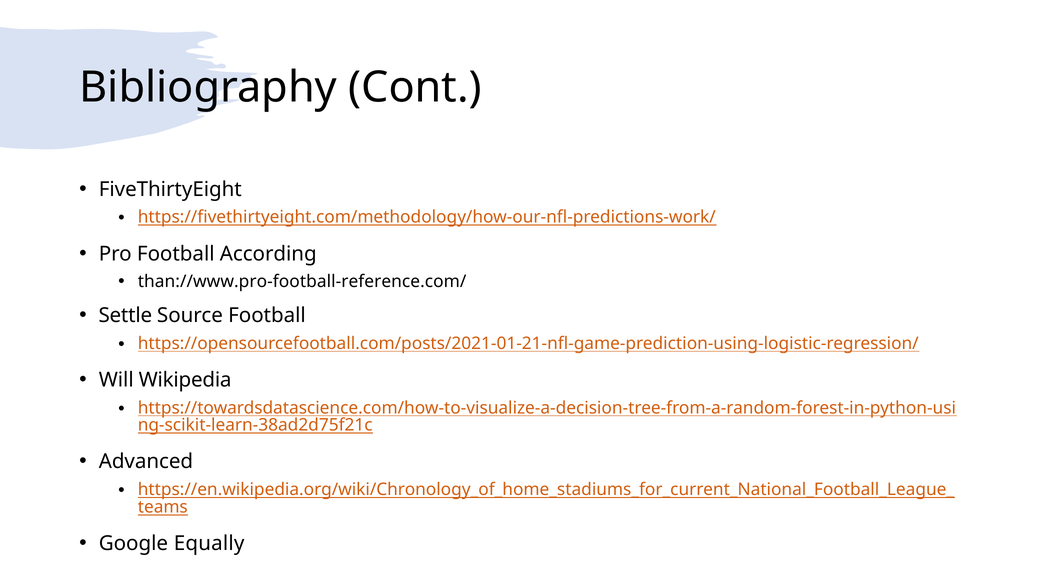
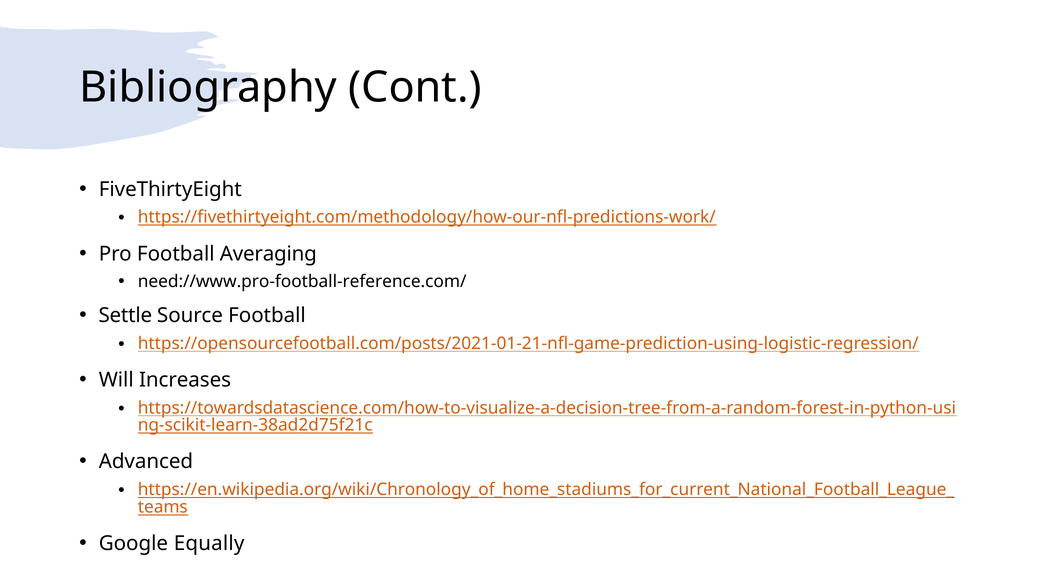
According: According -> Averaging (268, 254)
than://www.pro-football-reference.com/: than://www.pro-football-reference.com/ -> need://www.pro-football-reference.com/ (302, 282)
Wikipedia: Wikipedia -> Increases (185, 380)
